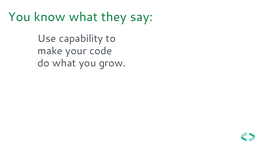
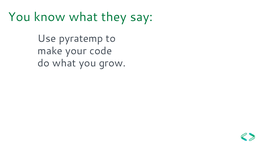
capability: capability -> pyratemp (81, 39)
